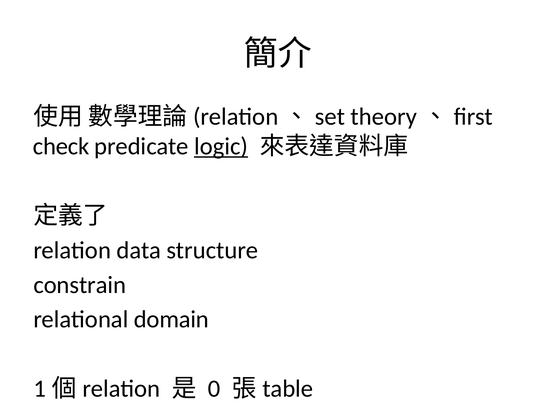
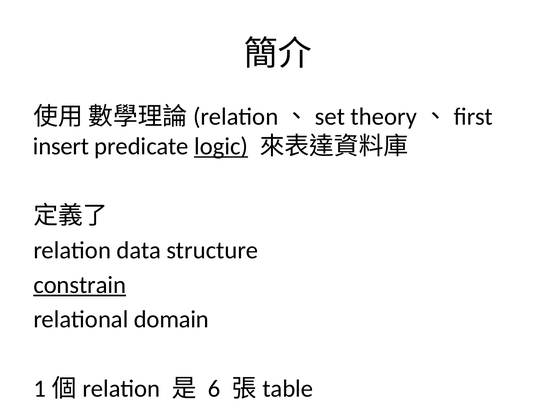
check: check -> insert (61, 146)
constrain underline: none -> present (80, 285)
0: 0 -> 6 (214, 389)
